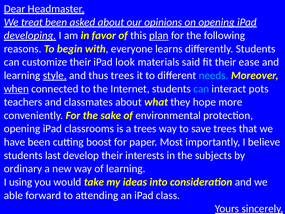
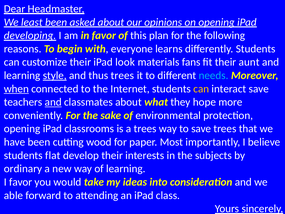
treat: treat -> least (32, 22)
plan underline: present -> none (159, 35)
said: said -> fans (191, 62)
ease: ease -> aunt (249, 62)
can colour: light blue -> yellow (201, 89)
interact pots: pots -> save (259, 89)
and underline: none -> present (53, 102)
boost: boost -> wood (99, 142)
last: last -> flat (53, 155)
I using: using -> favor (21, 182)
